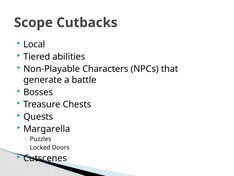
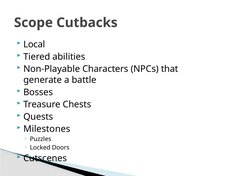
Margarella: Margarella -> Milestones (47, 129)
